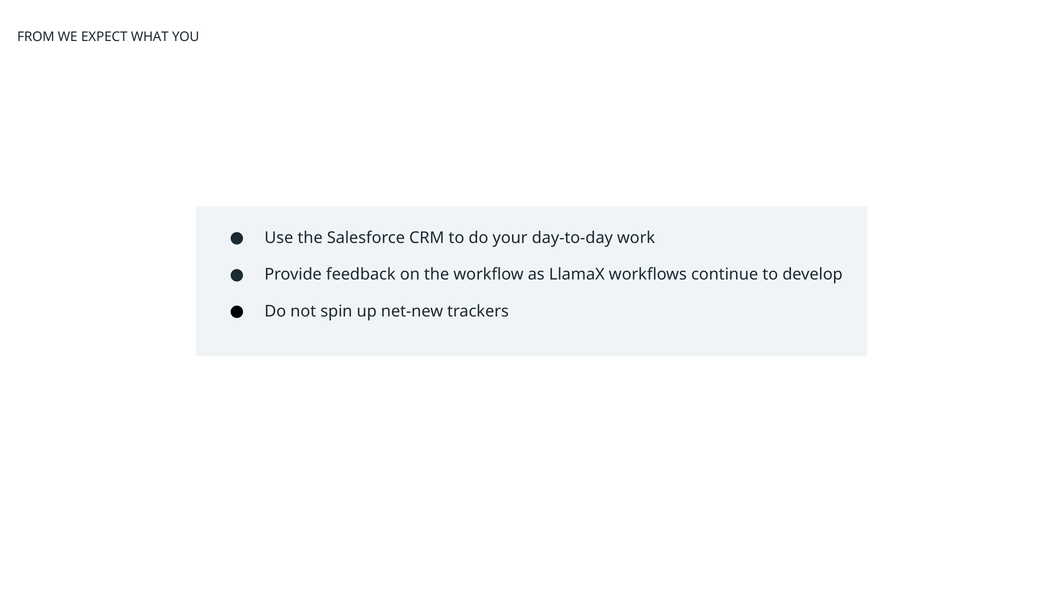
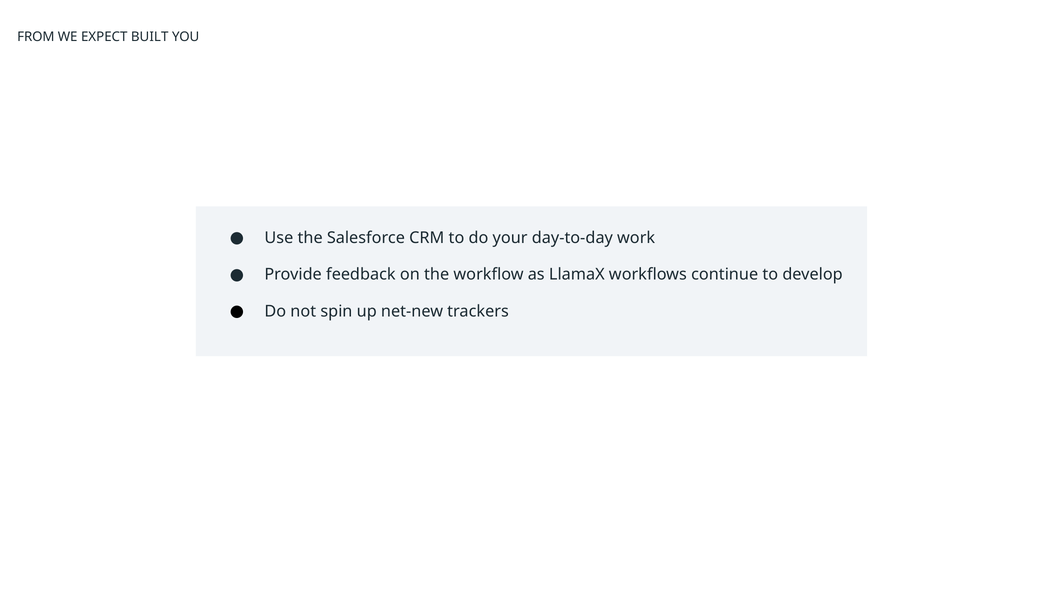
WHAT: WHAT -> BUILT (150, 37)
